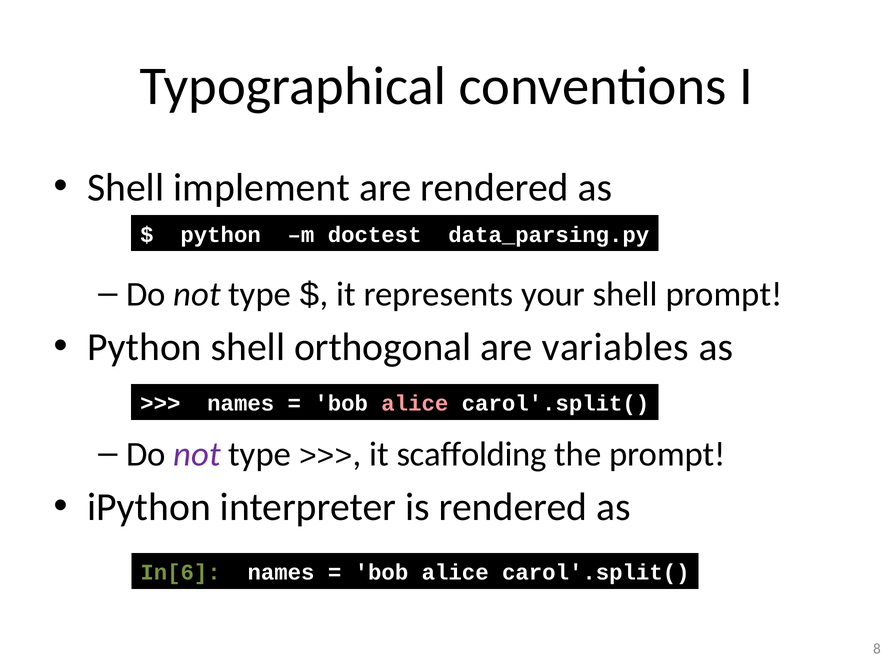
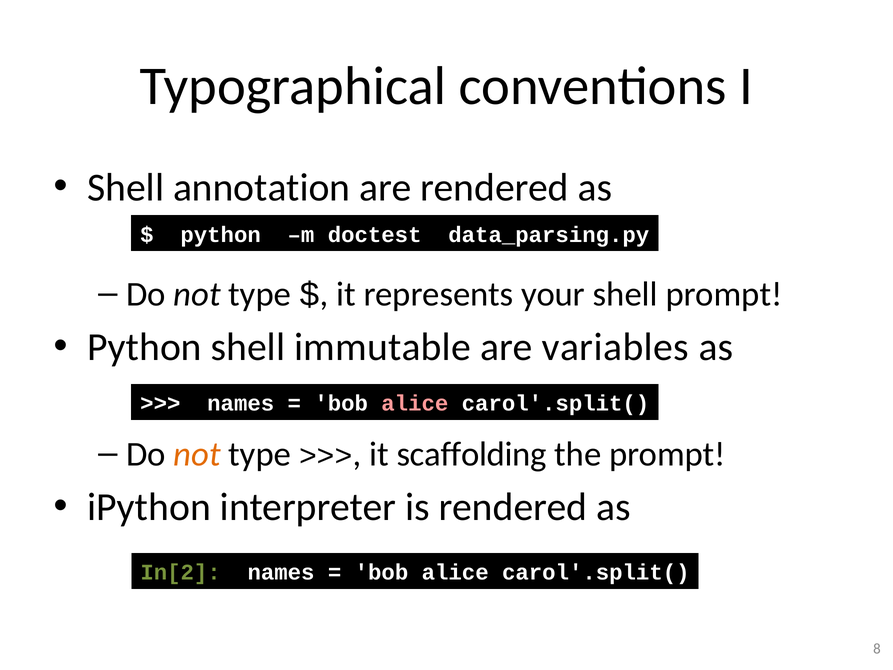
implement: implement -> annotation (262, 187)
orthogonal: orthogonal -> immutable (383, 347)
not colour: purple -> orange (197, 454)
In[6: In[6 -> In[2 (181, 572)
